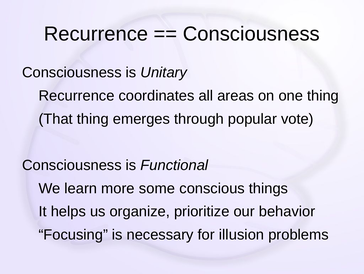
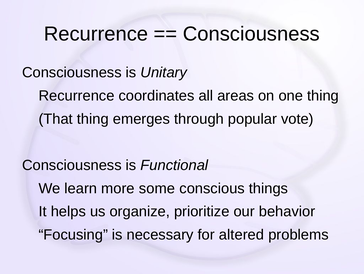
illusion: illusion -> altered (241, 234)
